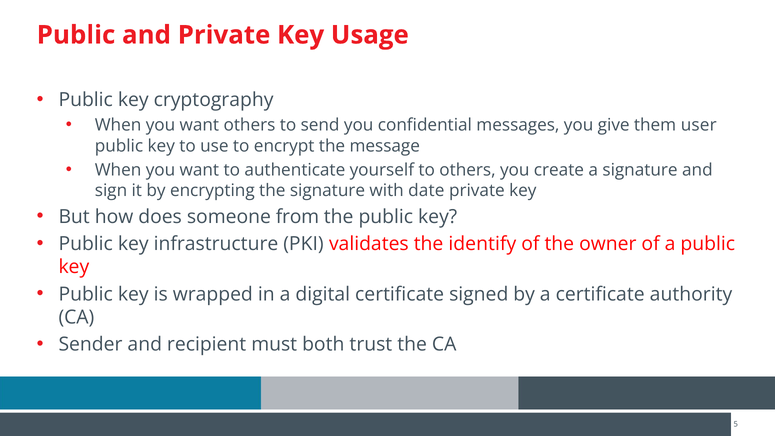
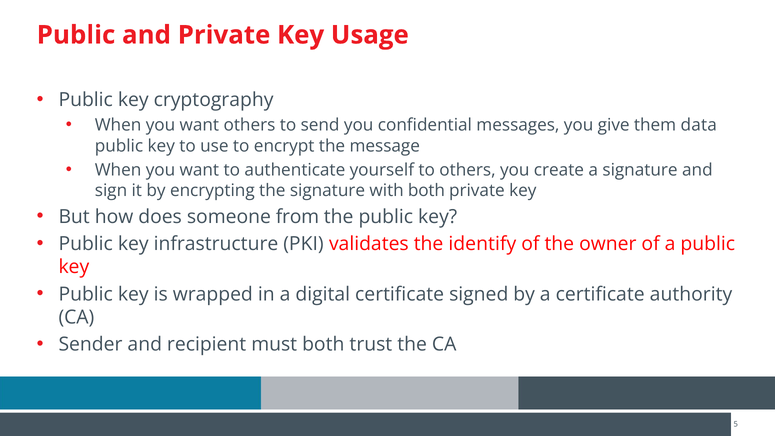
user: user -> data (699, 125)
with date: date -> both (426, 191)
